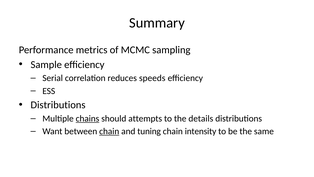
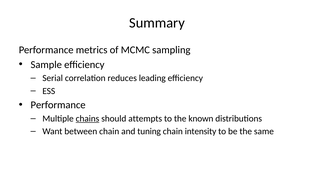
speeds: speeds -> leading (152, 78)
Distributions: Distributions -> Performance (58, 105)
details: details -> known (201, 118)
chain underline: present -> none (109, 131)
